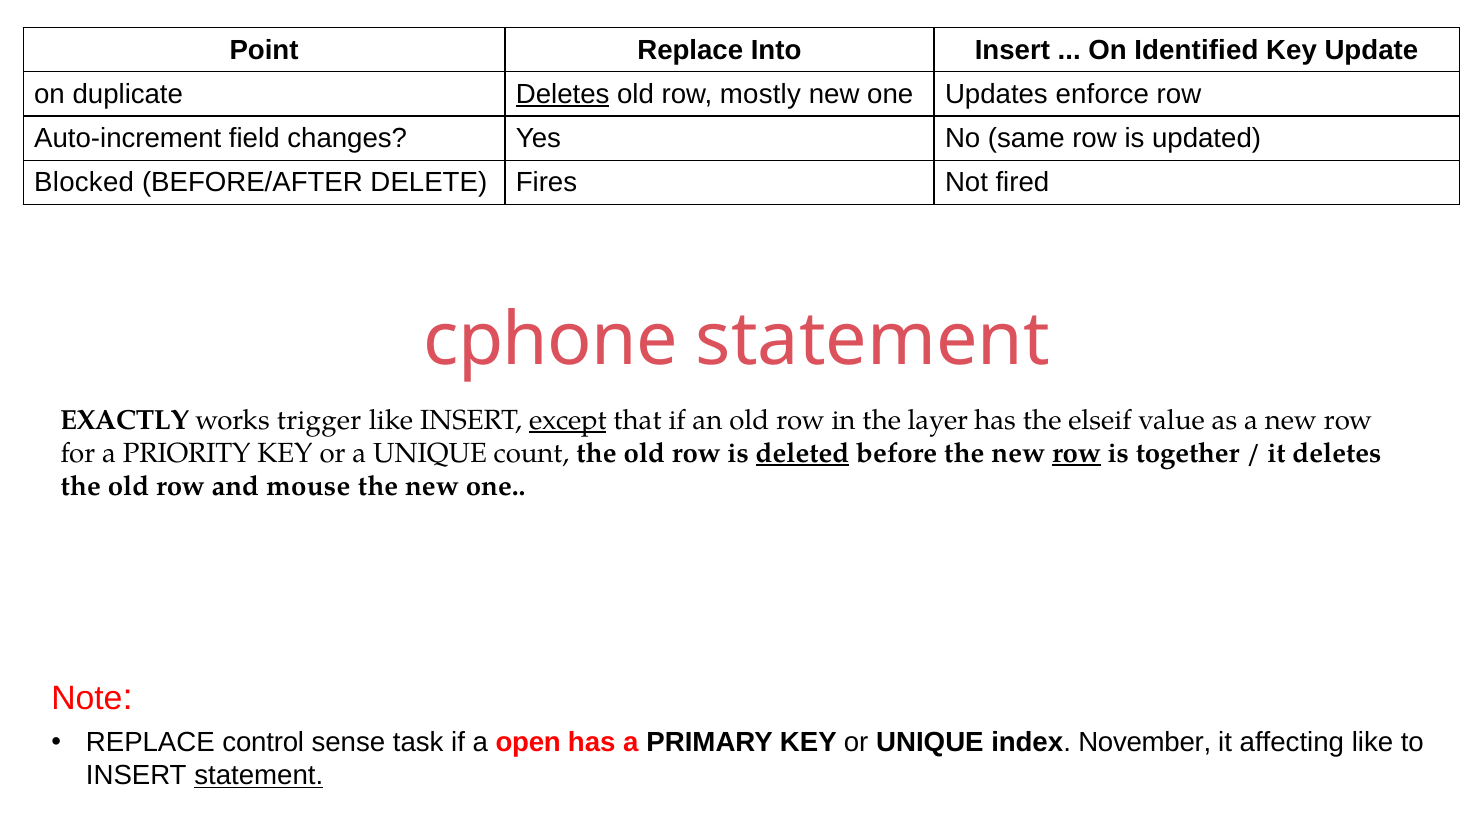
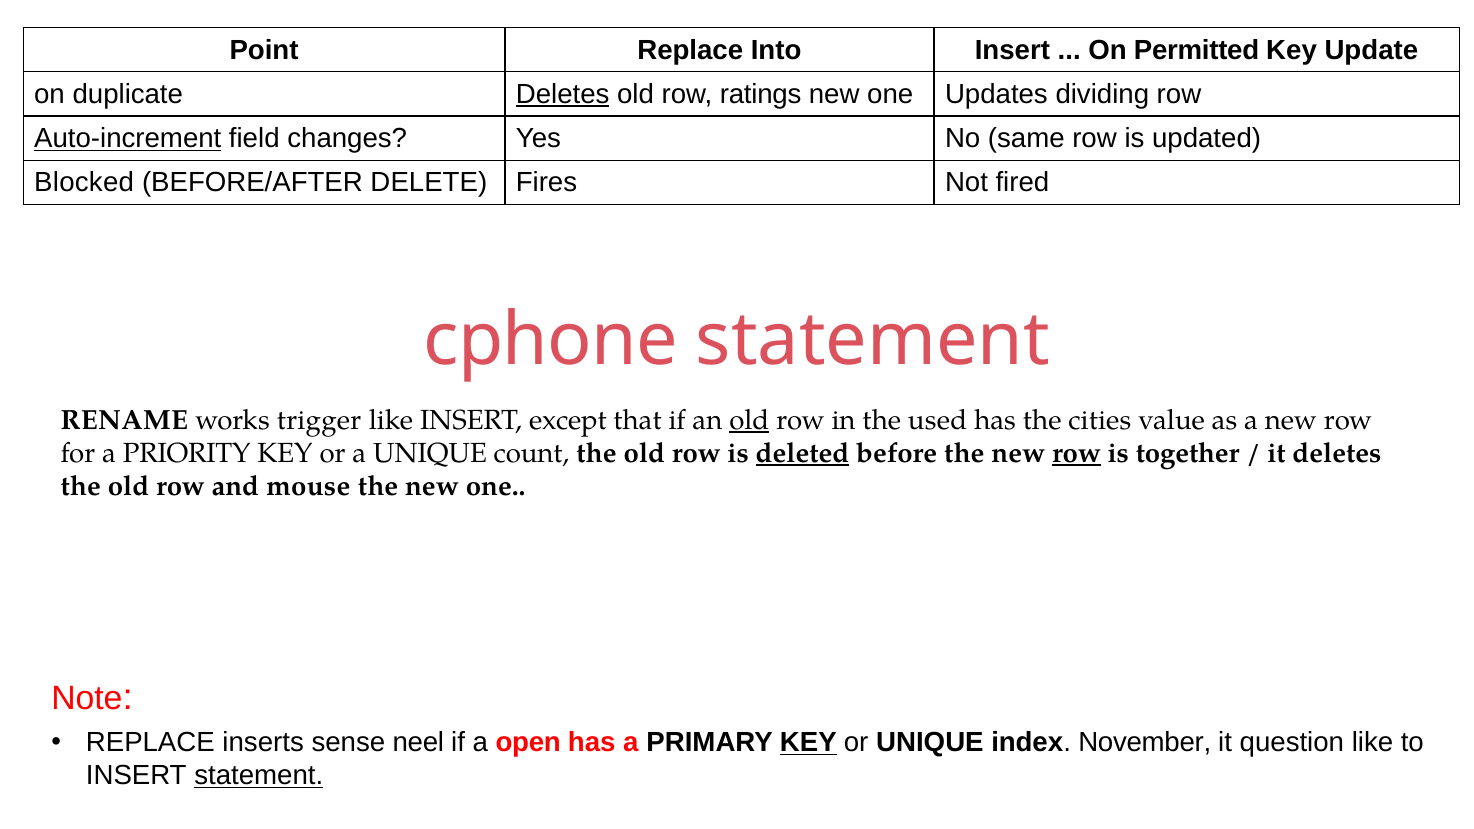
Identified: Identified -> Permitted (1197, 50)
mostly: mostly -> ratings (761, 94)
enforce: enforce -> dividing (1102, 94)
Auto-increment underline: none -> present (128, 139)
EXACTLY: EXACTLY -> RENAME (124, 420)
except underline: present -> none (568, 420)
old underline: none -> present (749, 420)
layer: layer -> used (938, 420)
elseif: elseif -> cities (1100, 420)
control: control -> inserts (263, 743)
task: task -> neel (418, 743)
KEY underline: none -> present (808, 743)
affecting: affecting -> question (1292, 743)
